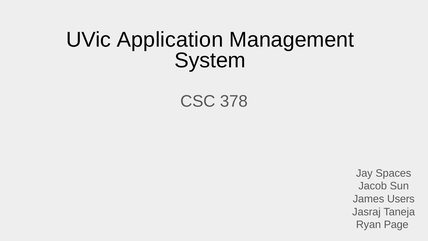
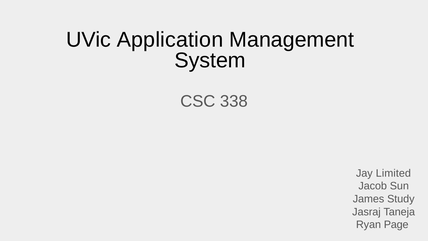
378: 378 -> 338 (234, 101)
Spaces: Spaces -> Limited (393, 173)
Users: Users -> Study (401, 199)
